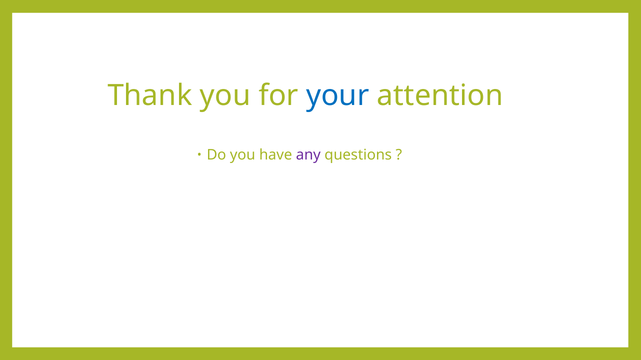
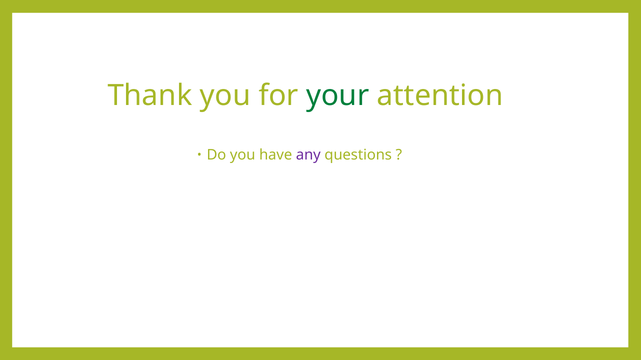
your colour: blue -> green (338, 96)
